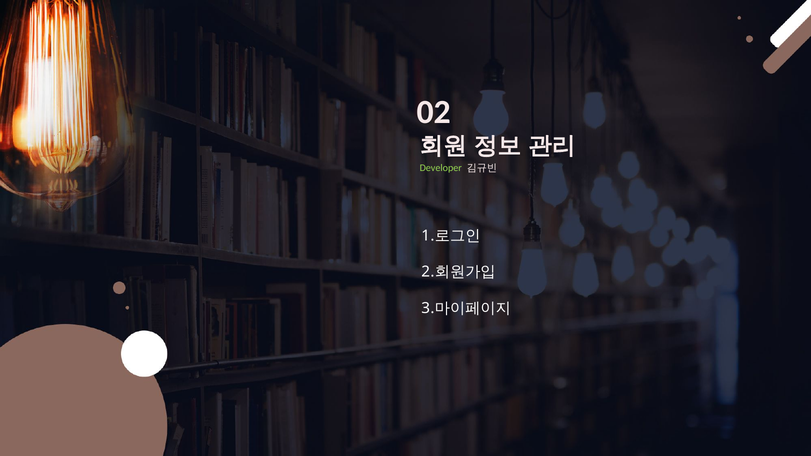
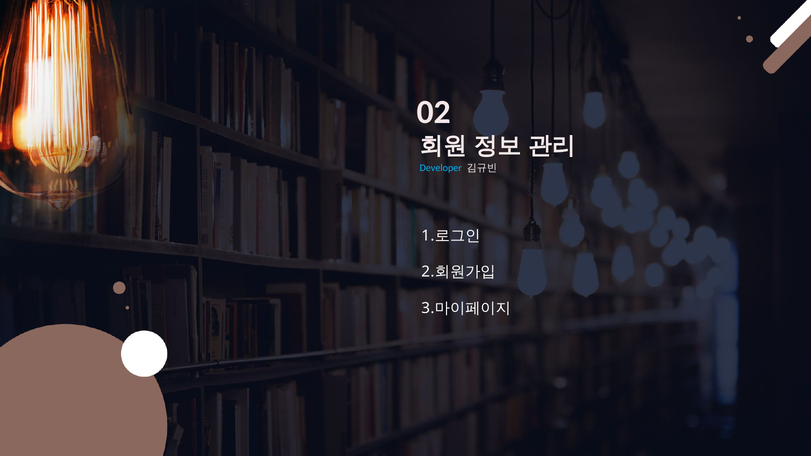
Developer colour: light green -> light blue (441, 168)
